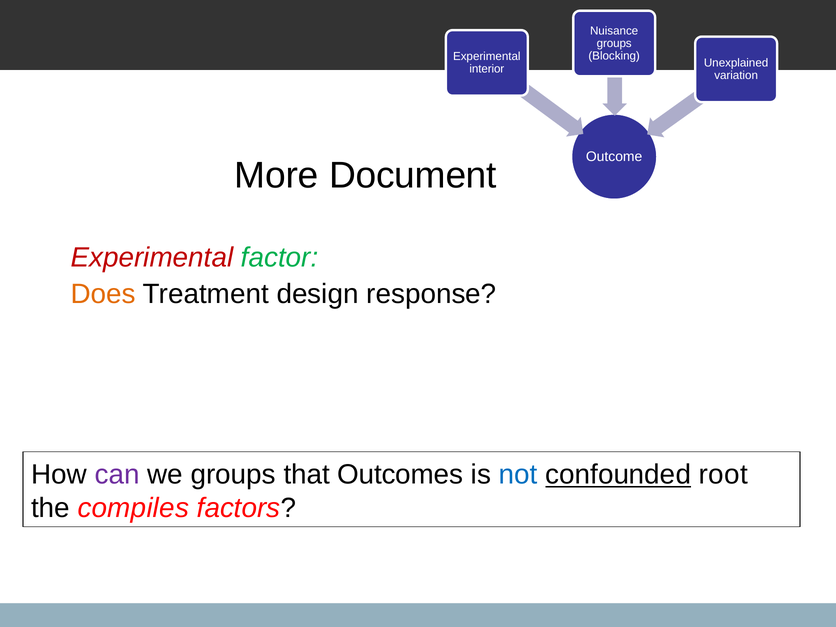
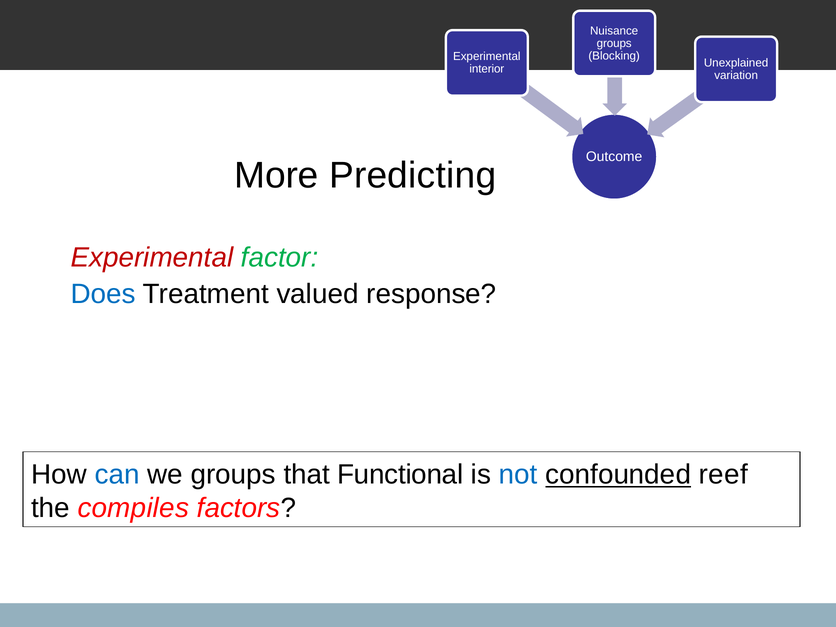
Document: Document -> Predicting (413, 175)
Does colour: orange -> blue (103, 294)
design: design -> valued (318, 294)
can colour: purple -> blue (117, 474)
Outcomes: Outcomes -> Functional (400, 474)
root: root -> reef (723, 474)
